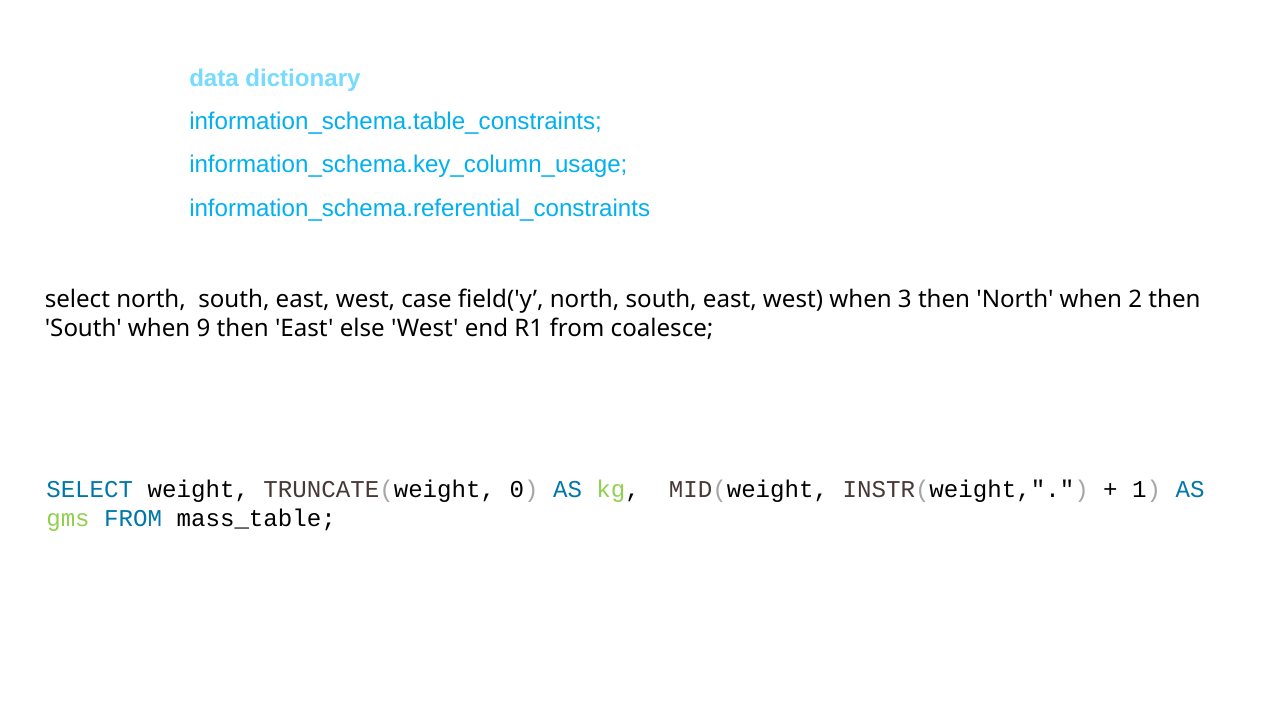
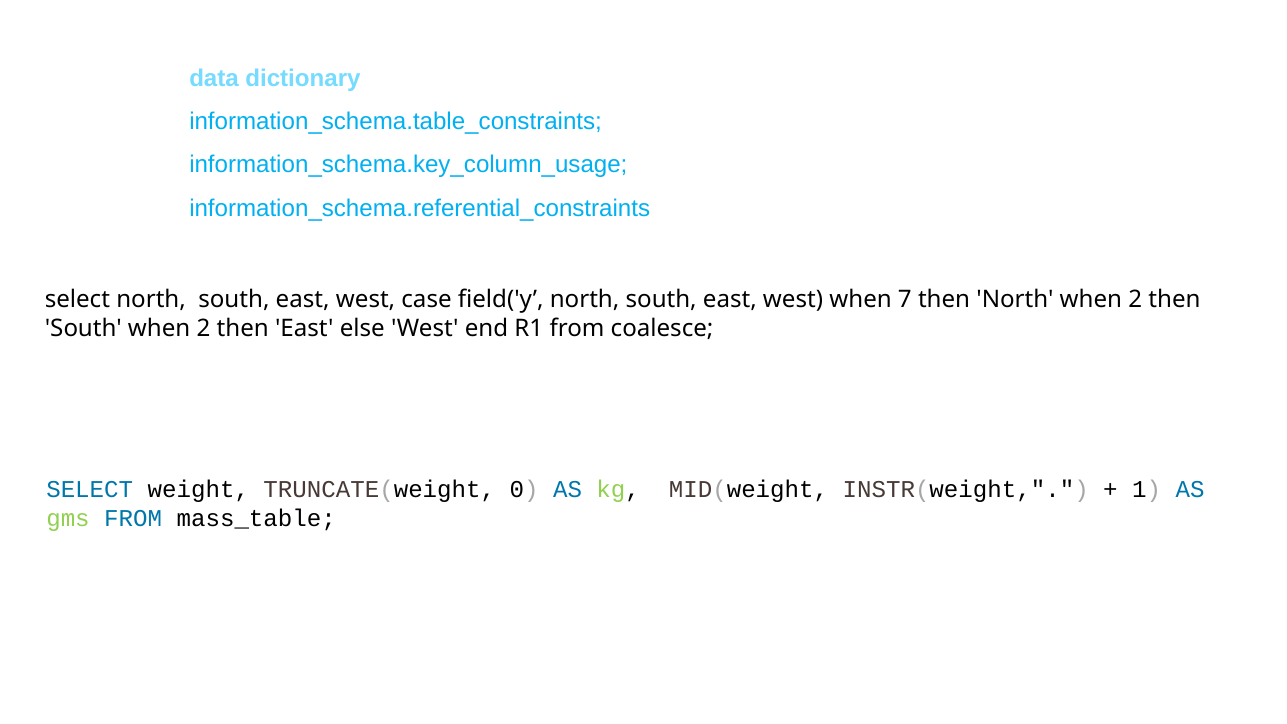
3: 3 -> 7 (905, 299)
South when 9: 9 -> 2 (203, 328)
